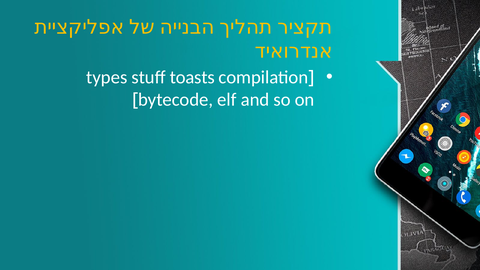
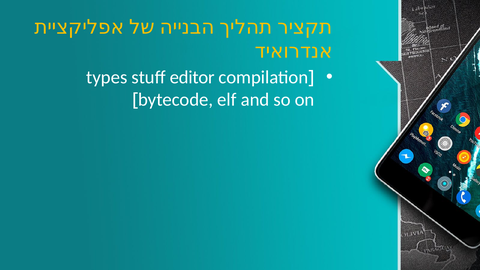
toasts: toasts -> editor (192, 77)
